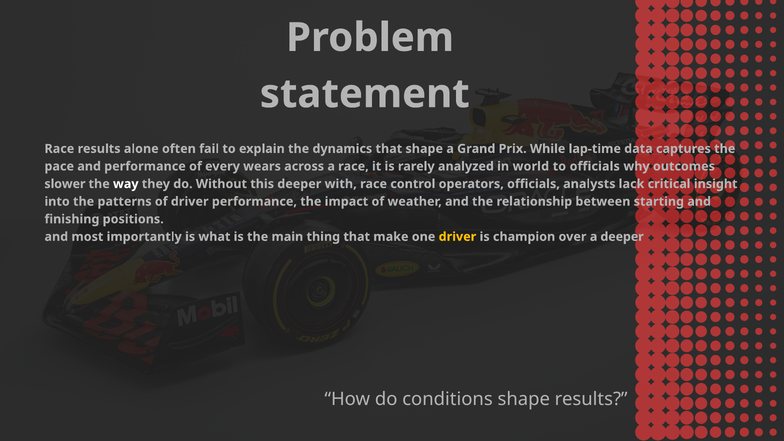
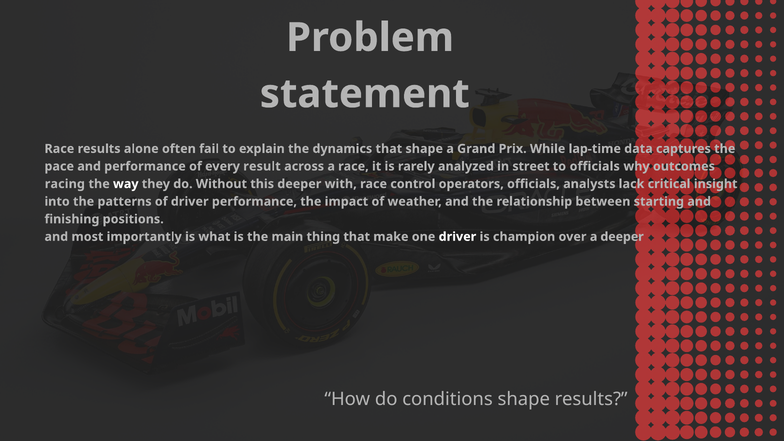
wears: wears -> result (262, 166)
world: world -> street (531, 166)
slower: slower -> racing (65, 184)
driver colour: yellow -> white (457, 237)
